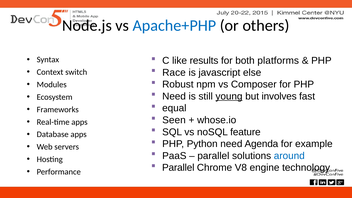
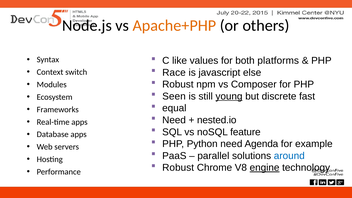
Apache+PHP colour: blue -> orange (174, 26)
results: results -> values (204, 61)
Need: Need -> Seen (174, 96)
involves: involves -> discrete (279, 96)
Seen: Seen -> Need (174, 120)
whose.io: whose.io -> nested.io (217, 120)
Parallel: Parallel -> Robust (178, 168)
engine underline: none -> present (265, 168)
